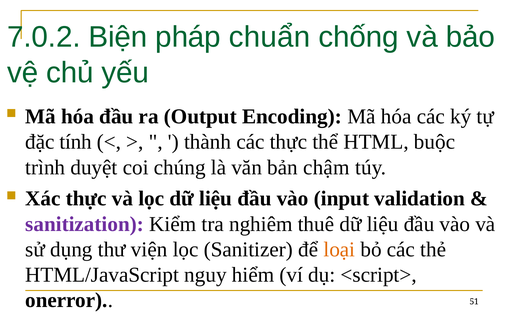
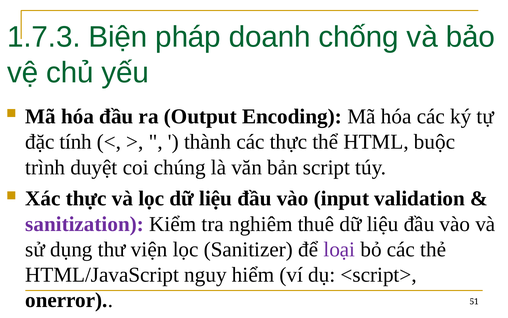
7.0.2: 7.0.2 -> 1.7.3 (44, 37)
chuẩn: chuẩn -> doanh (270, 37)
chậm: chậm -> script (326, 167)
loại colour: orange -> purple (339, 249)
